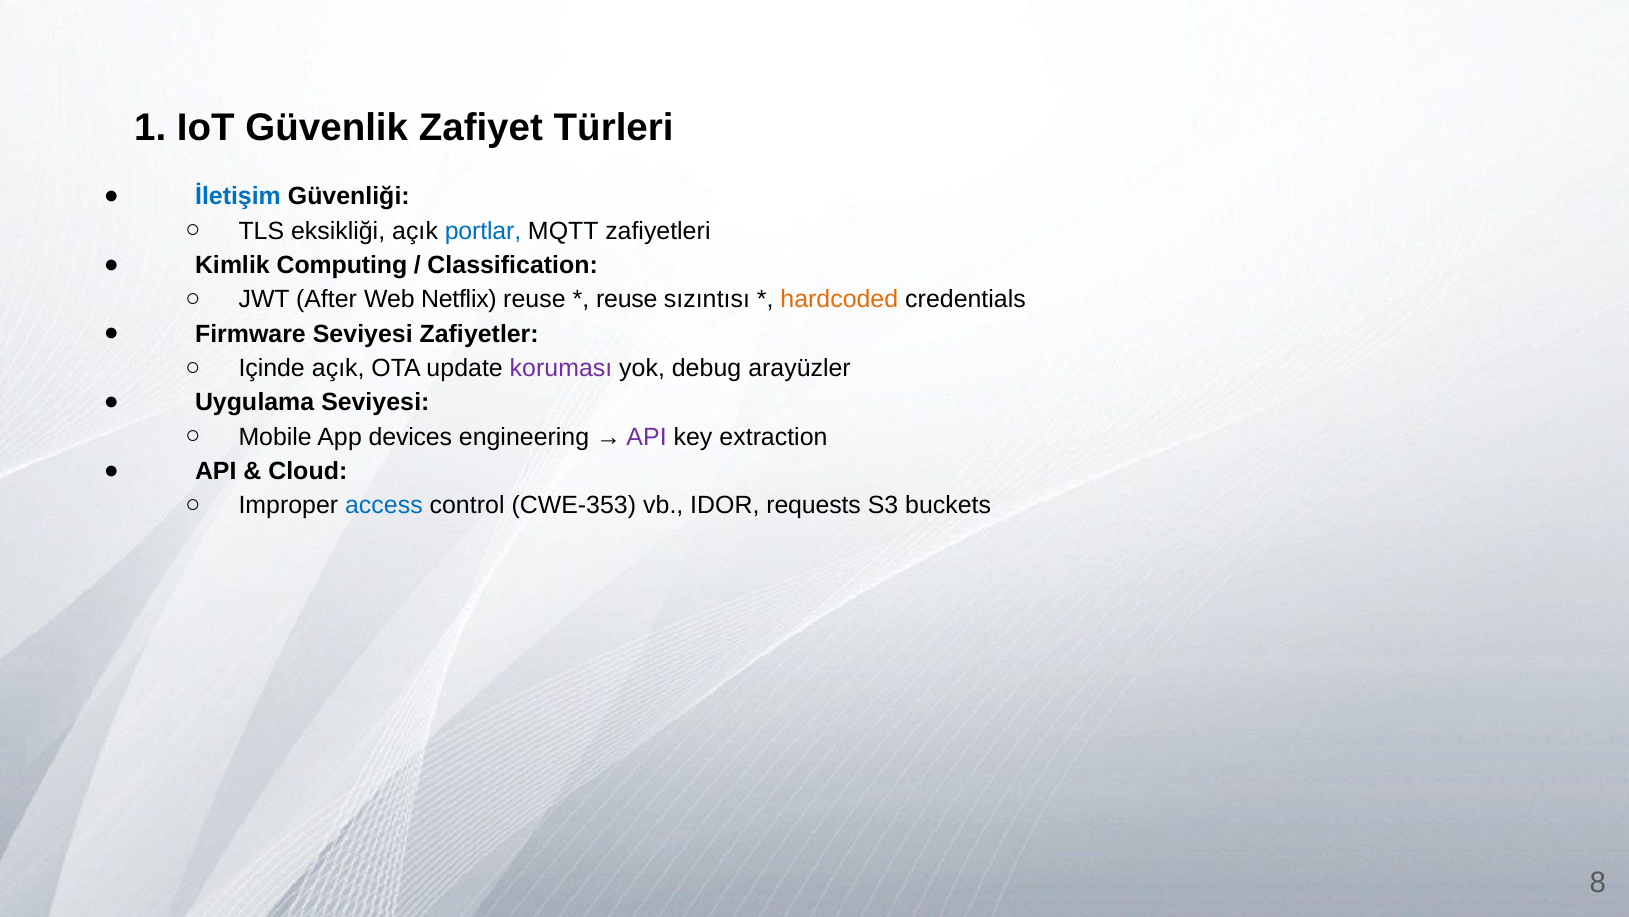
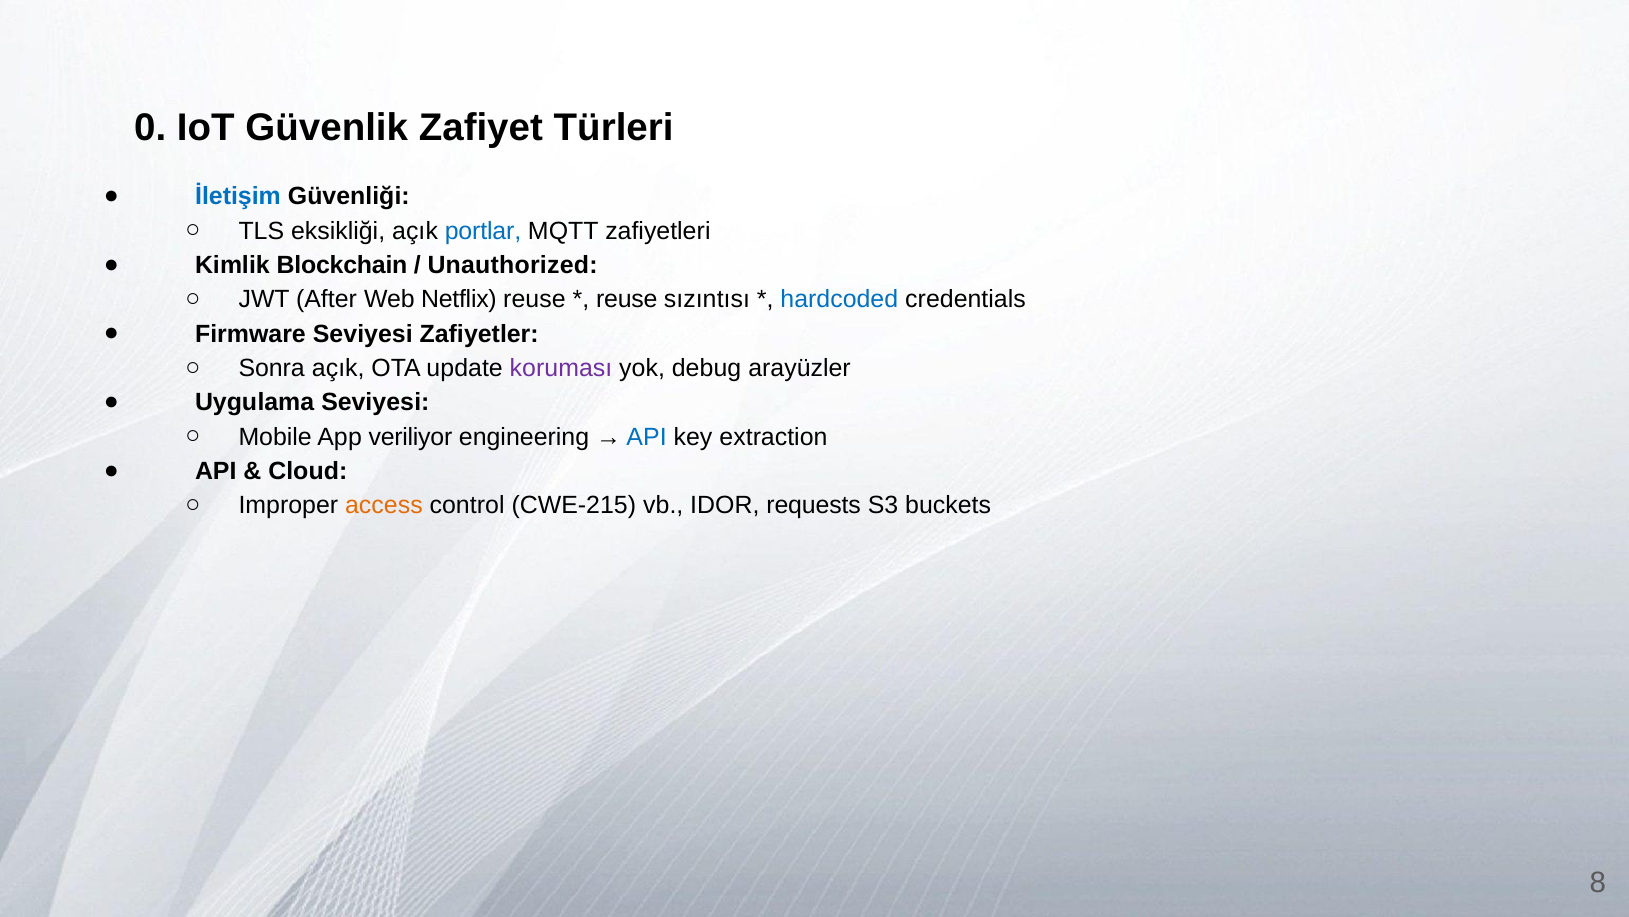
1: 1 -> 0 (150, 128)
Computing: Computing -> Blockchain (342, 265)
Classification: Classification -> Unauthorized (513, 265)
hardcoded colour: orange -> blue (839, 300)
Içinde: Içinde -> Sonra (272, 368)
devices: devices -> veriliyor (410, 437)
API colour: purple -> blue (647, 437)
access colour: blue -> orange (384, 505)
CWE-353: CWE-353 -> CWE-215 (574, 505)
